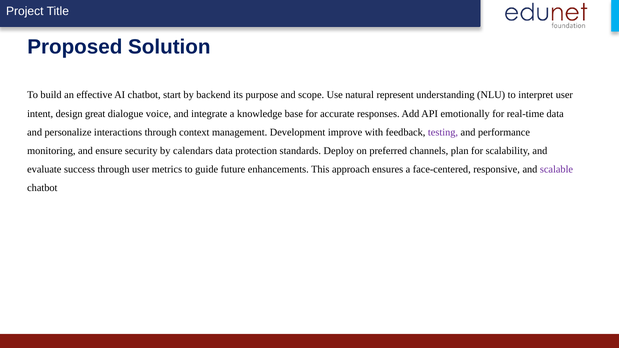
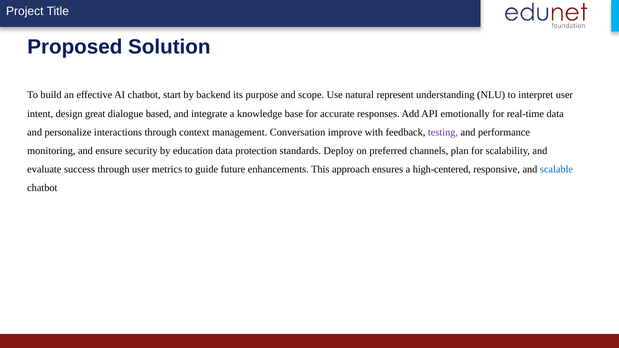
voice: voice -> based (159, 114)
Development: Development -> Conversation (298, 132)
calendars: calendars -> education (193, 151)
face-centered: face-centered -> high-centered (442, 169)
scalable colour: purple -> blue (556, 169)
